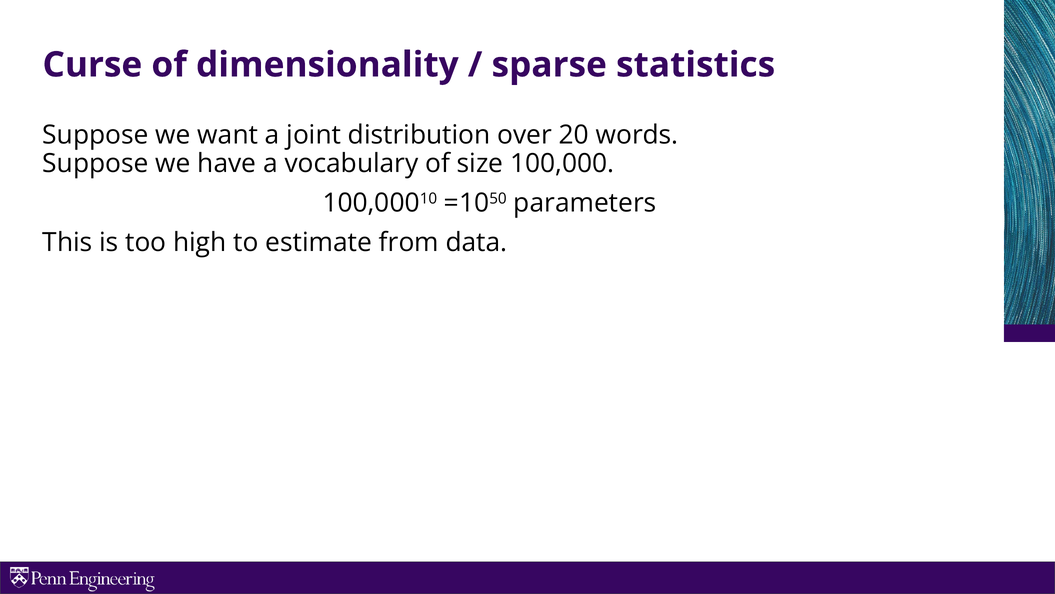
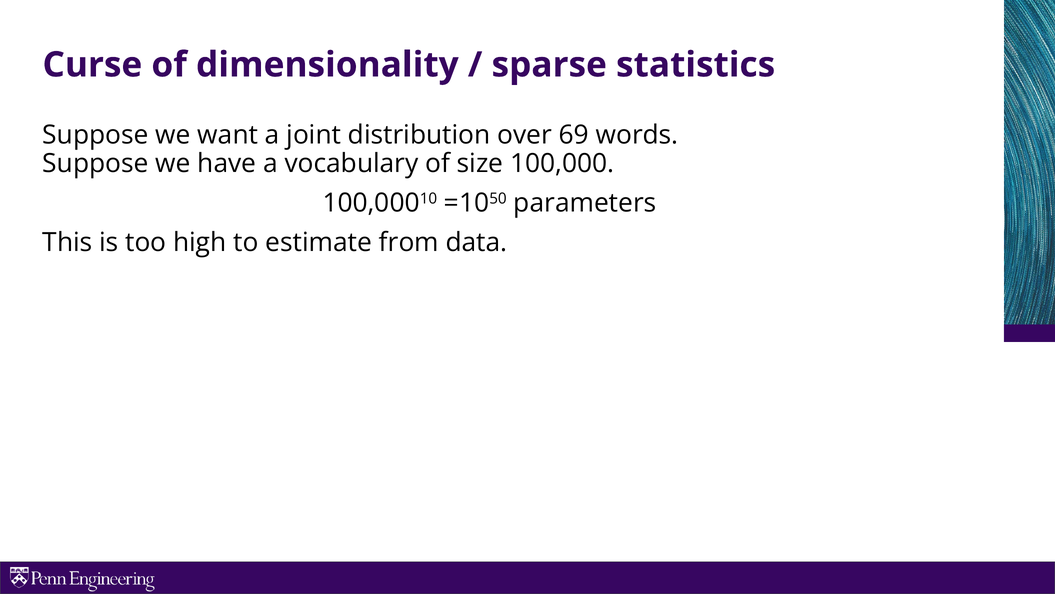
20: 20 -> 69 (574, 135)
